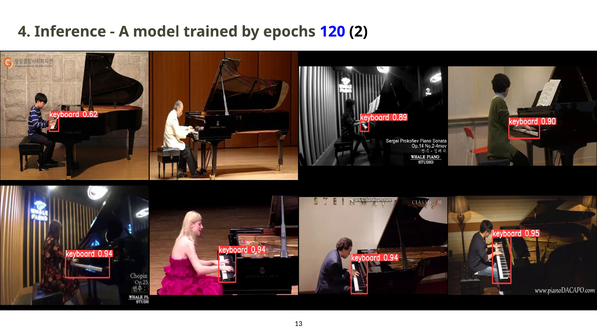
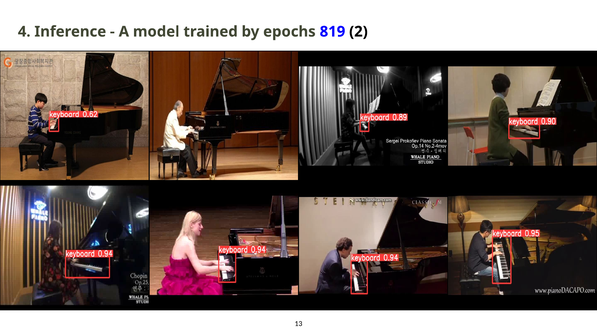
120: 120 -> 819 (332, 32)
